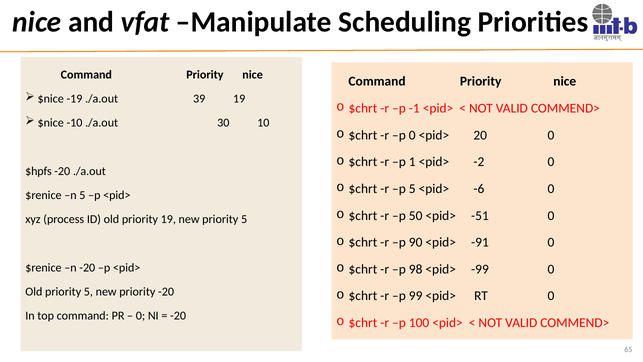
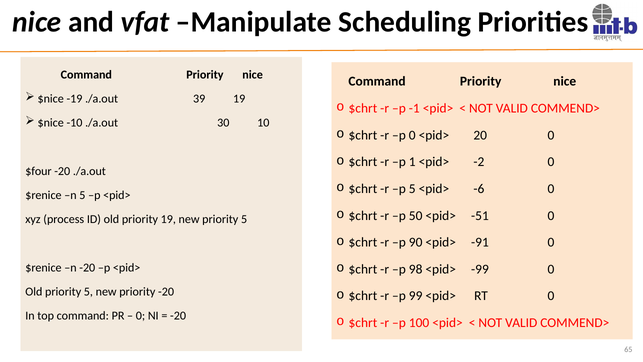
$hpfs: $hpfs -> $four (38, 171)
